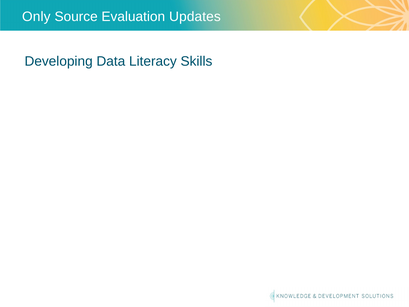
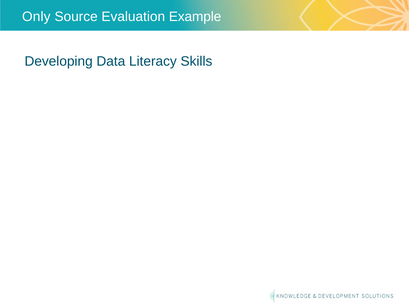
Updates: Updates -> Example (195, 17)
